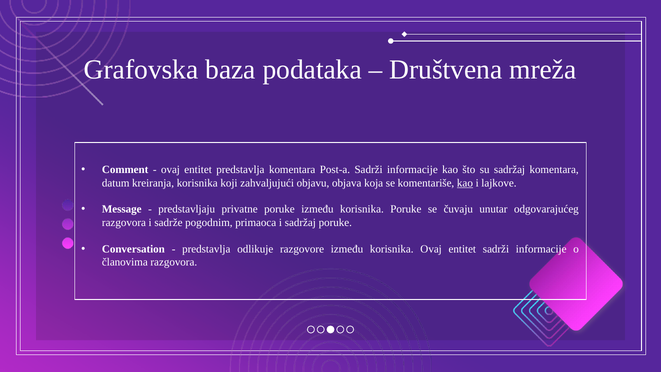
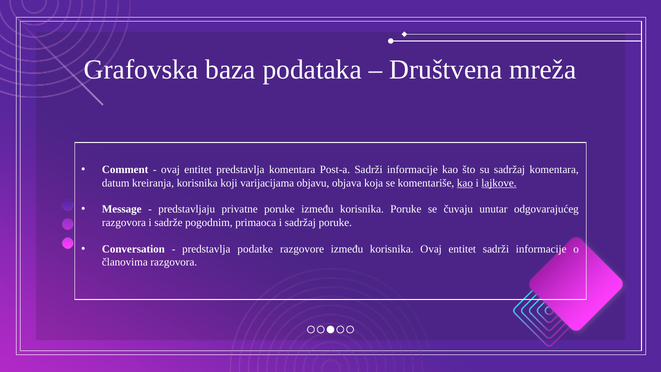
zahvaljujući: zahvaljujući -> varijacijama (267, 183)
lajkove underline: none -> present (499, 183)
odlikuje: odlikuje -> podatke (255, 249)
